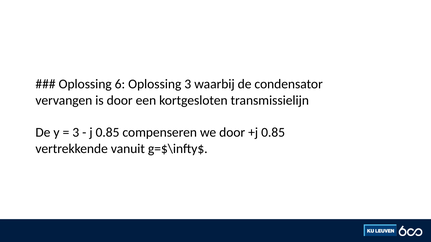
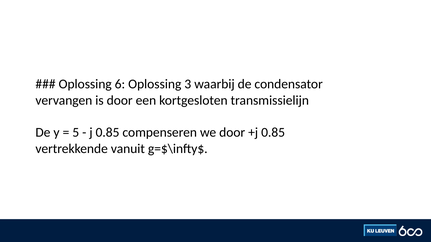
3: 3 -> 5 (76, 133)
